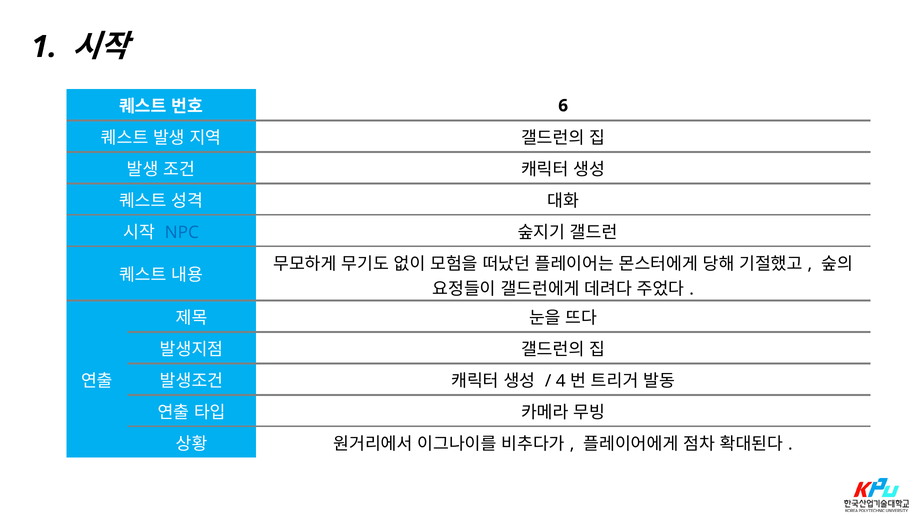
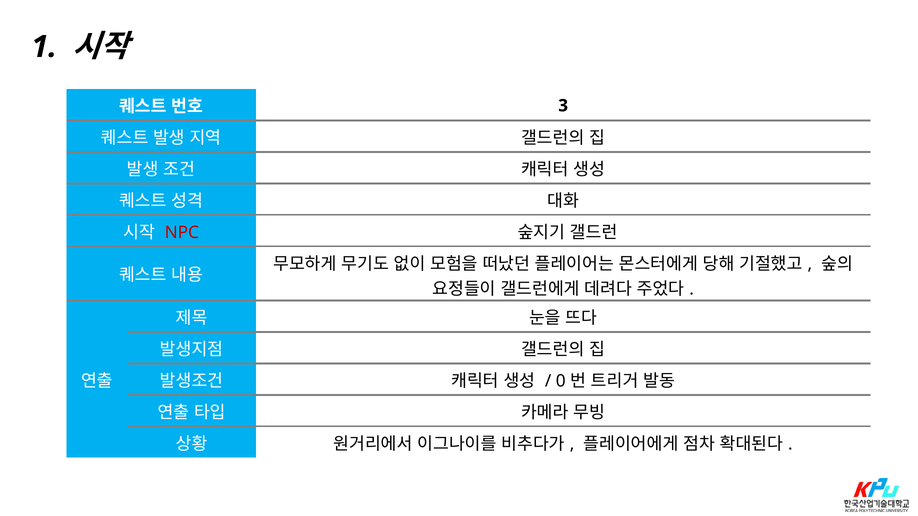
6: 6 -> 3 (563, 106)
NPC colour: blue -> red (182, 233)
4: 4 -> 0 (561, 381)
